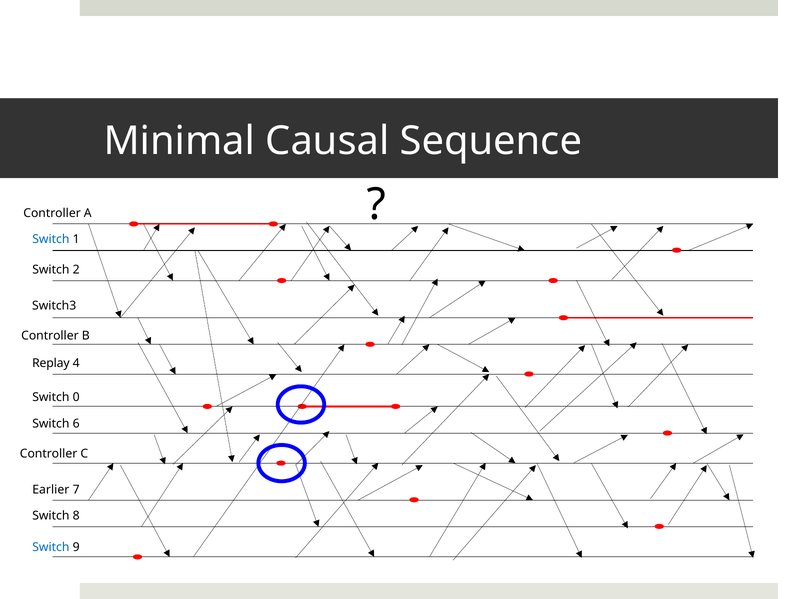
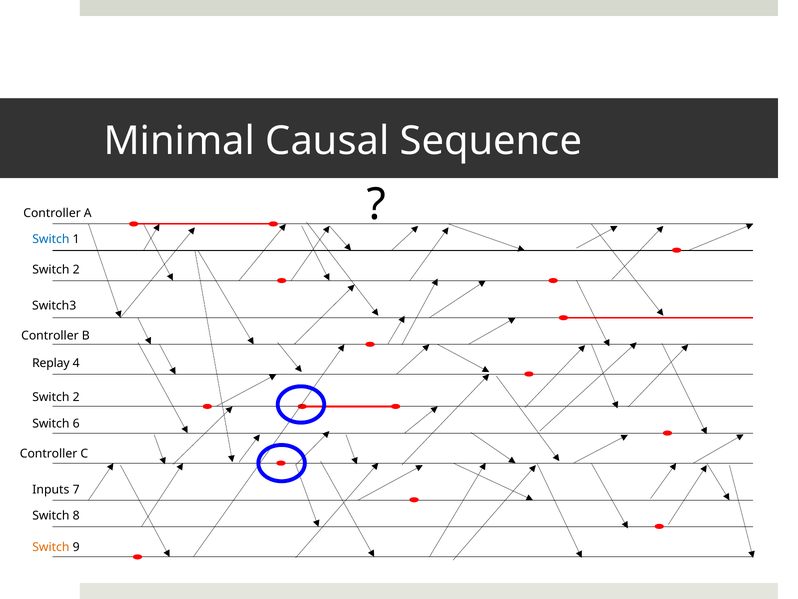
0: 0 -> 2 (76, 397)
Earlier: Earlier -> Inputs (51, 489)
Switch colour: blue -> orange (51, 547)
